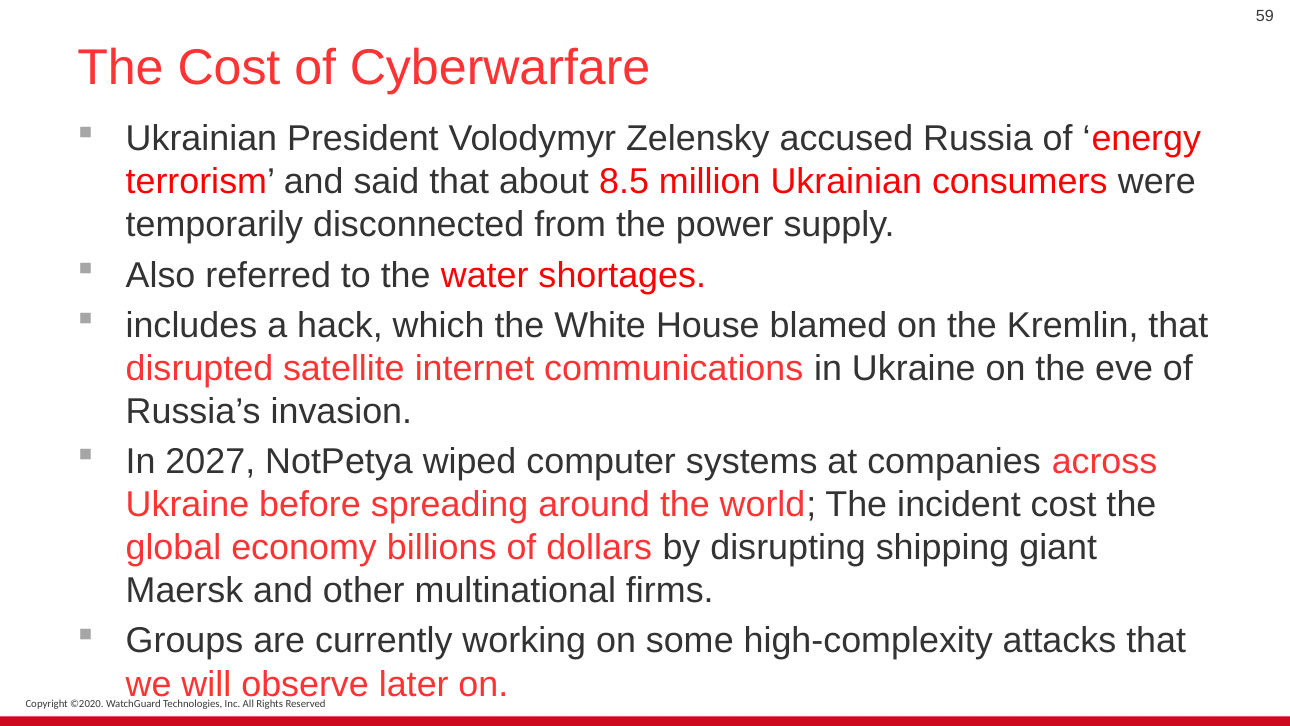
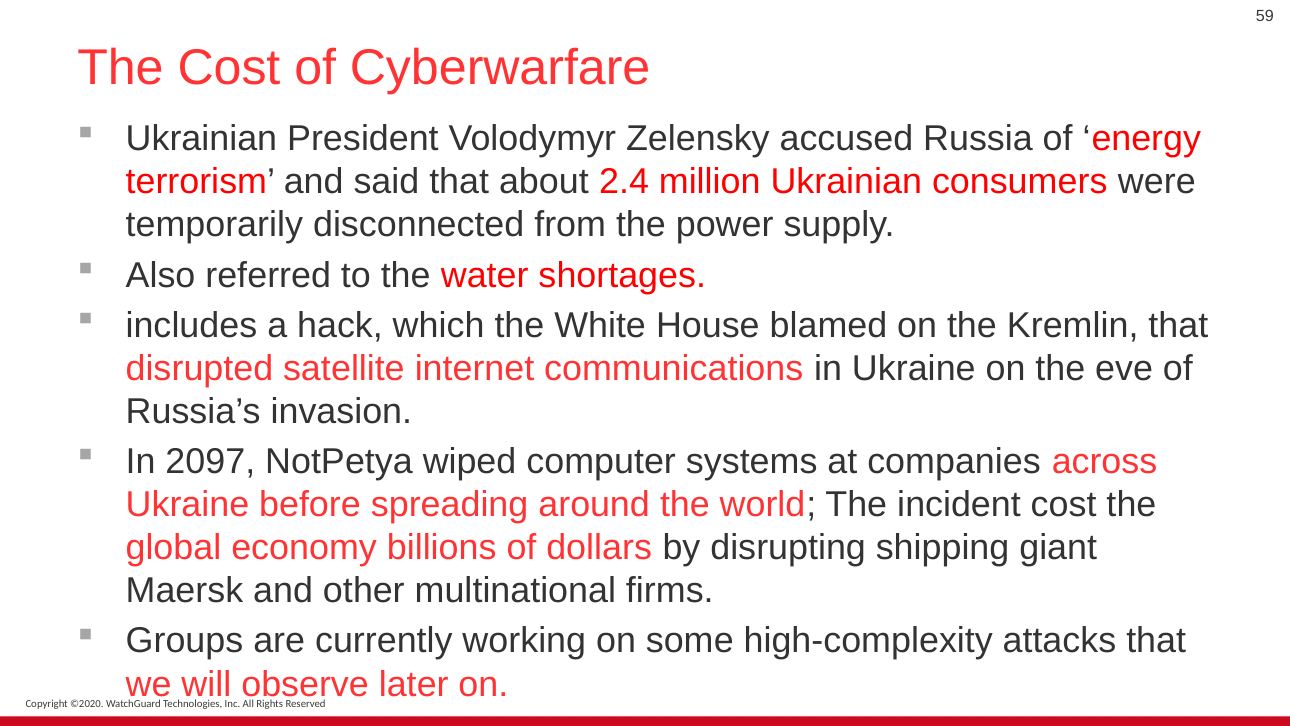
8.5: 8.5 -> 2.4 (624, 182)
2027: 2027 -> 2097 (210, 462)
